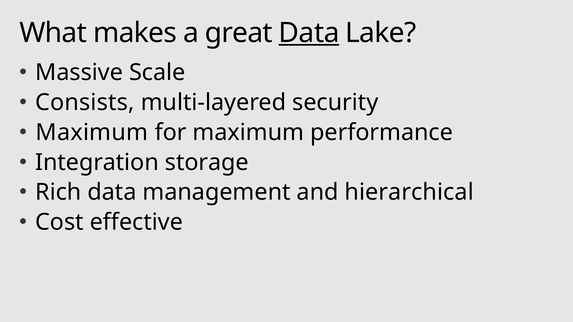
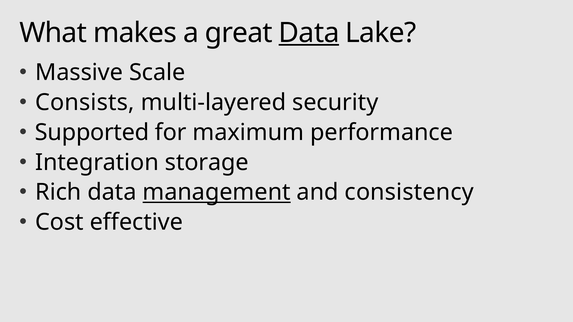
Maximum: Maximum -> Supported (92, 132)
management underline: none -> present (217, 192)
hierarchical: hierarchical -> consistency (409, 192)
